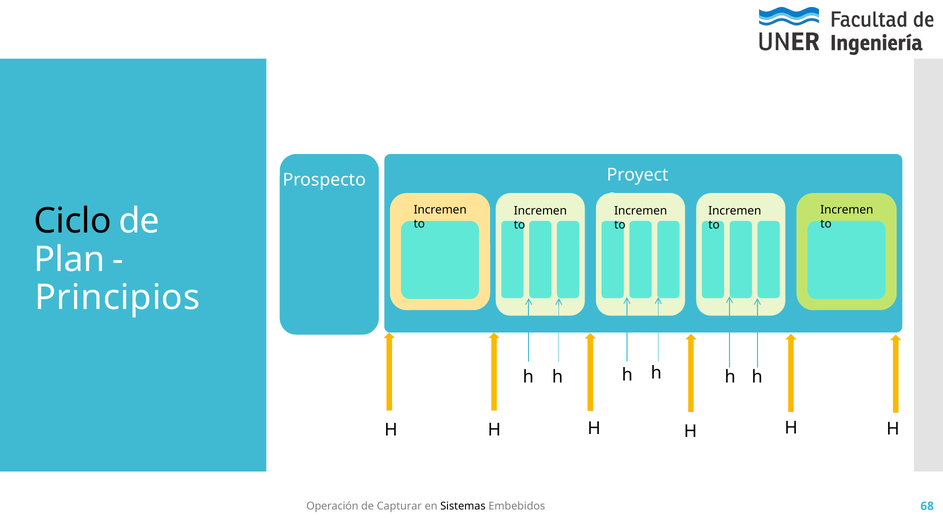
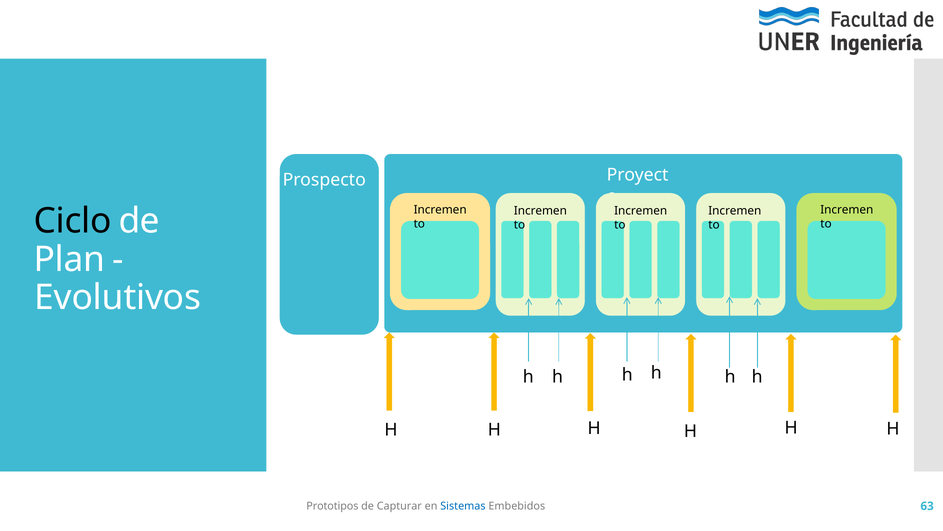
Principios: Principios -> Evolutivos (118, 297)
Operación: Operación -> Prototipos (332, 506)
Sistemas colour: black -> blue (463, 506)
68: 68 -> 63 (927, 506)
